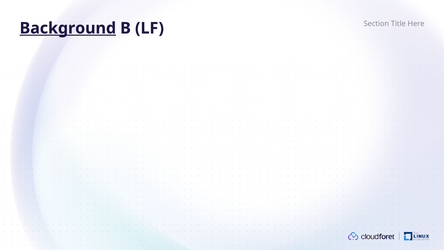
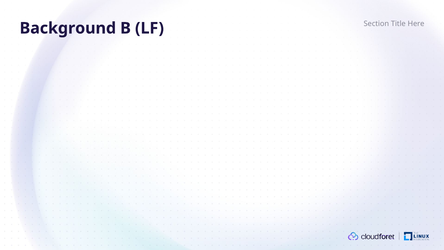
Background underline: present -> none (68, 28)
